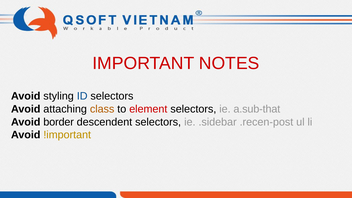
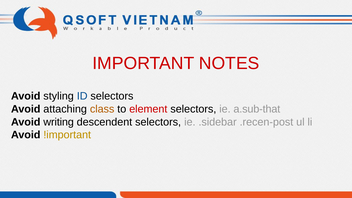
border: border -> writing (59, 122)
